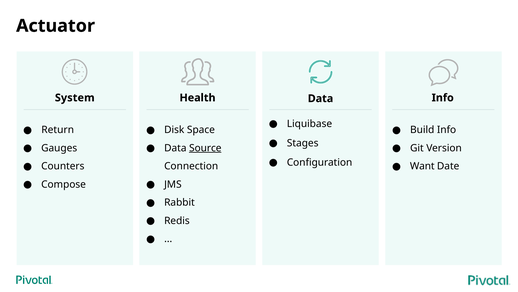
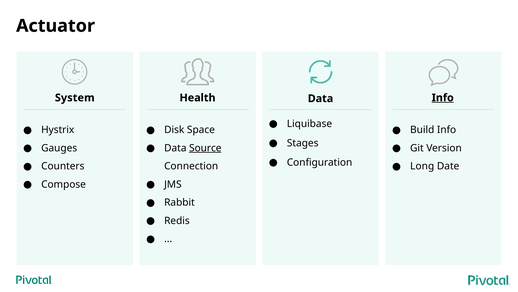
Info underline: none -> present (443, 98)
Return: Return -> Hystrix (58, 130)
Want: Want -> Long (422, 166)
